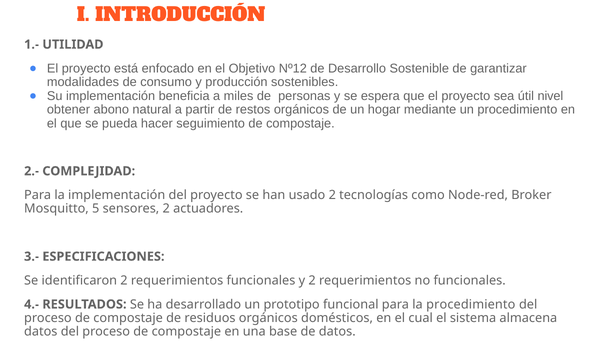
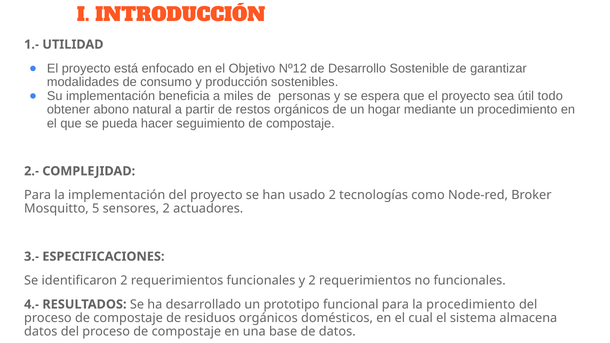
nivel: nivel -> todo (550, 96)
